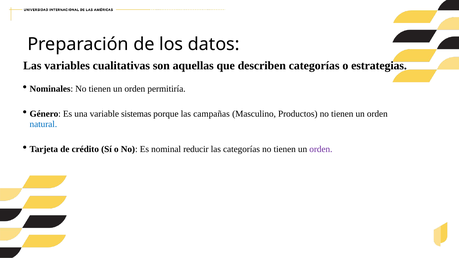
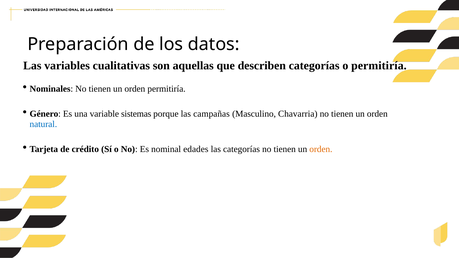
o estrategias: estrategias -> permitiría (379, 66)
Productos: Productos -> Chavarria (298, 114)
reducir: reducir -> edades (196, 149)
orden colour: purple -> orange (321, 149)
